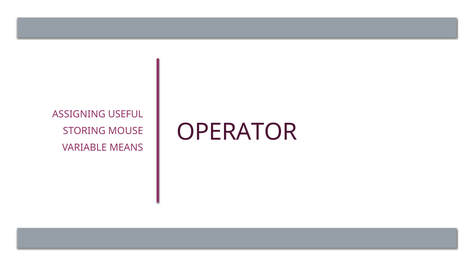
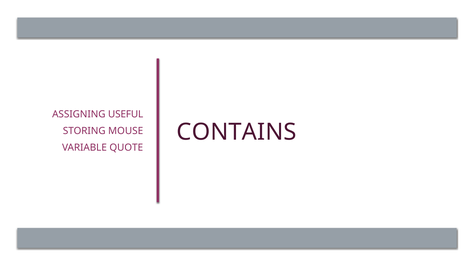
OPERATOR: OPERATOR -> CONTAINS (237, 132)
MEANS: MEANS -> QUOTE (126, 148)
